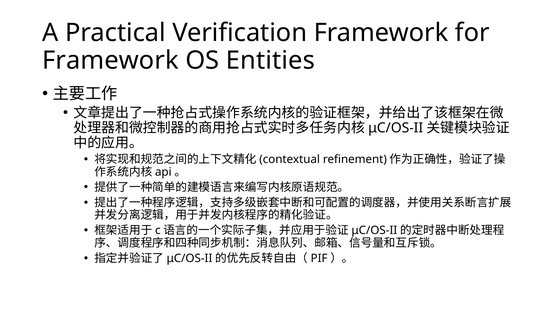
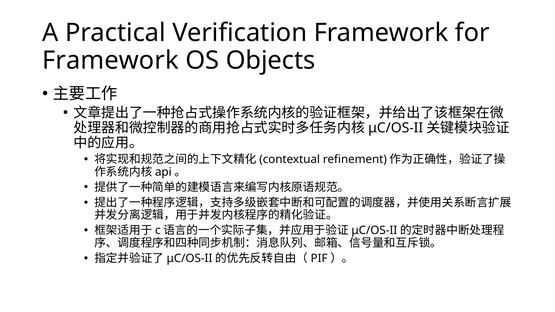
Entities: Entities -> Objects (271, 60)
